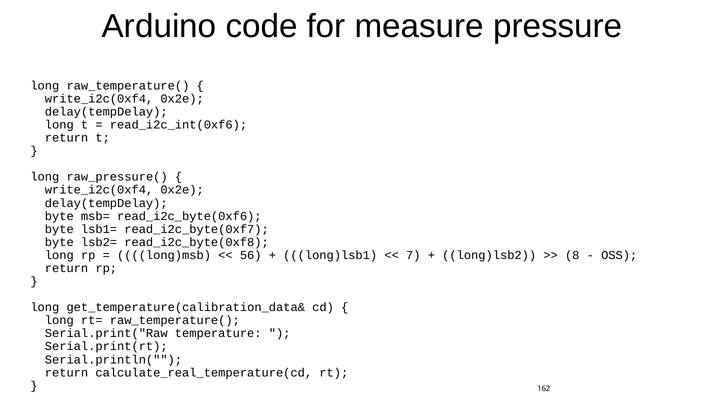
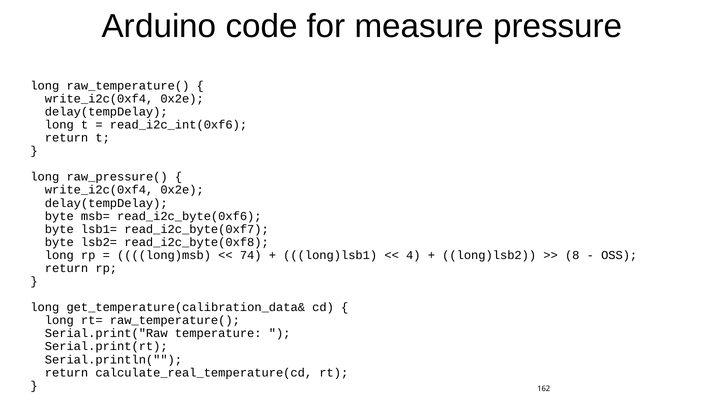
56: 56 -> 74 (251, 255)
7: 7 -> 4 (413, 255)
